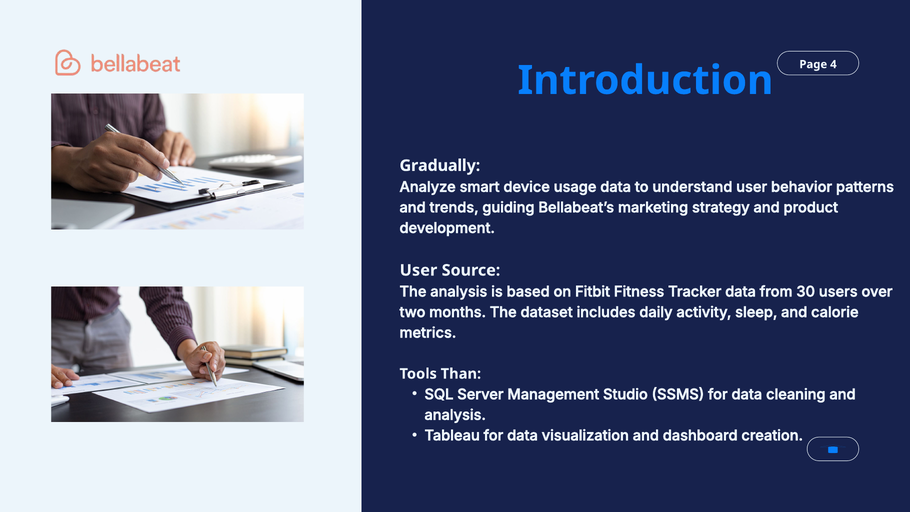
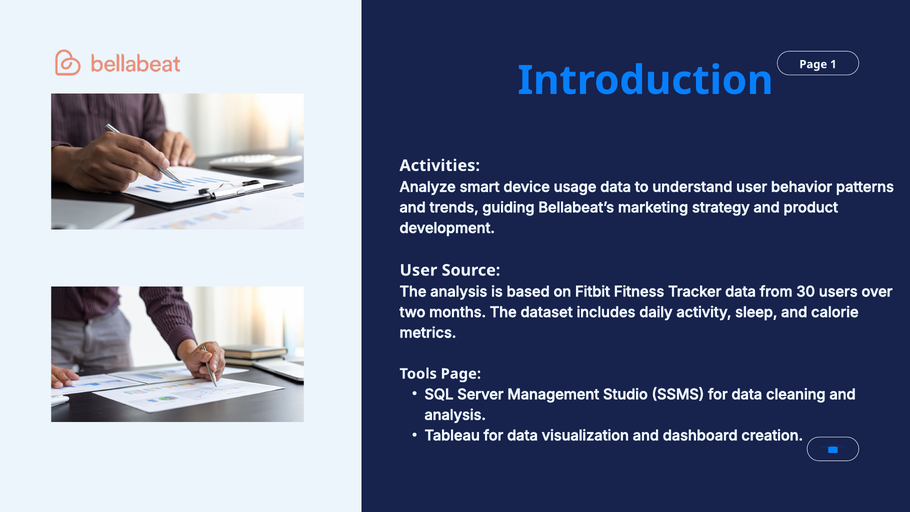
4: 4 -> 1 (833, 64)
Gradually: Gradually -> Activities (440, 166)
Tools Than: Than -> Page (461, 374)
